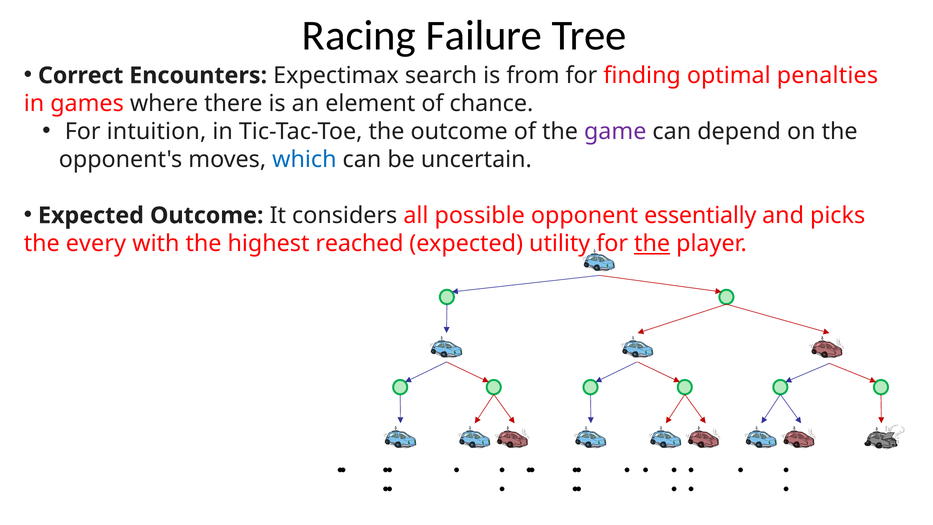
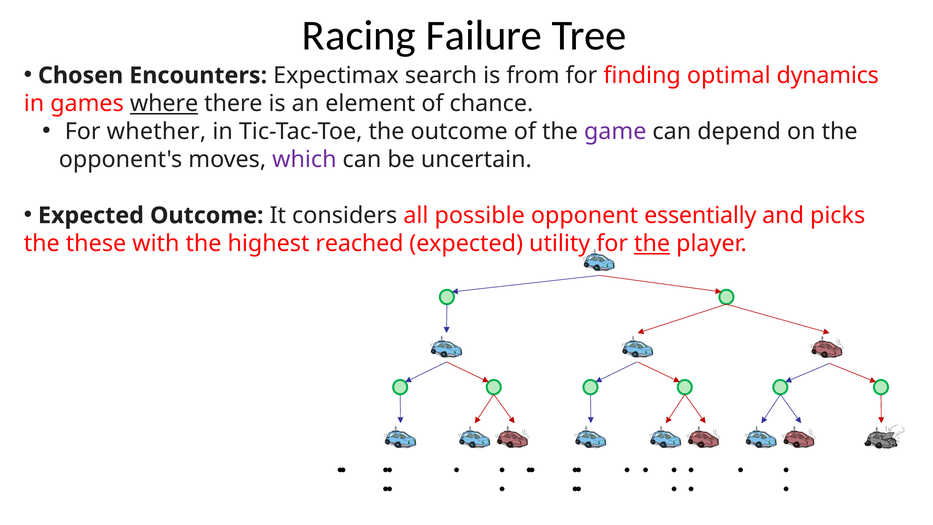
Correct: Correct -> Chosen (81, 75)
penalties: penalties -> dynamics (828, 75)
where underline: none -> present (164, 103)
intuition: intuition -> whether (156, 131)
which colour: blue -> purple (304, 159)
every: every -> these (96, 243)
